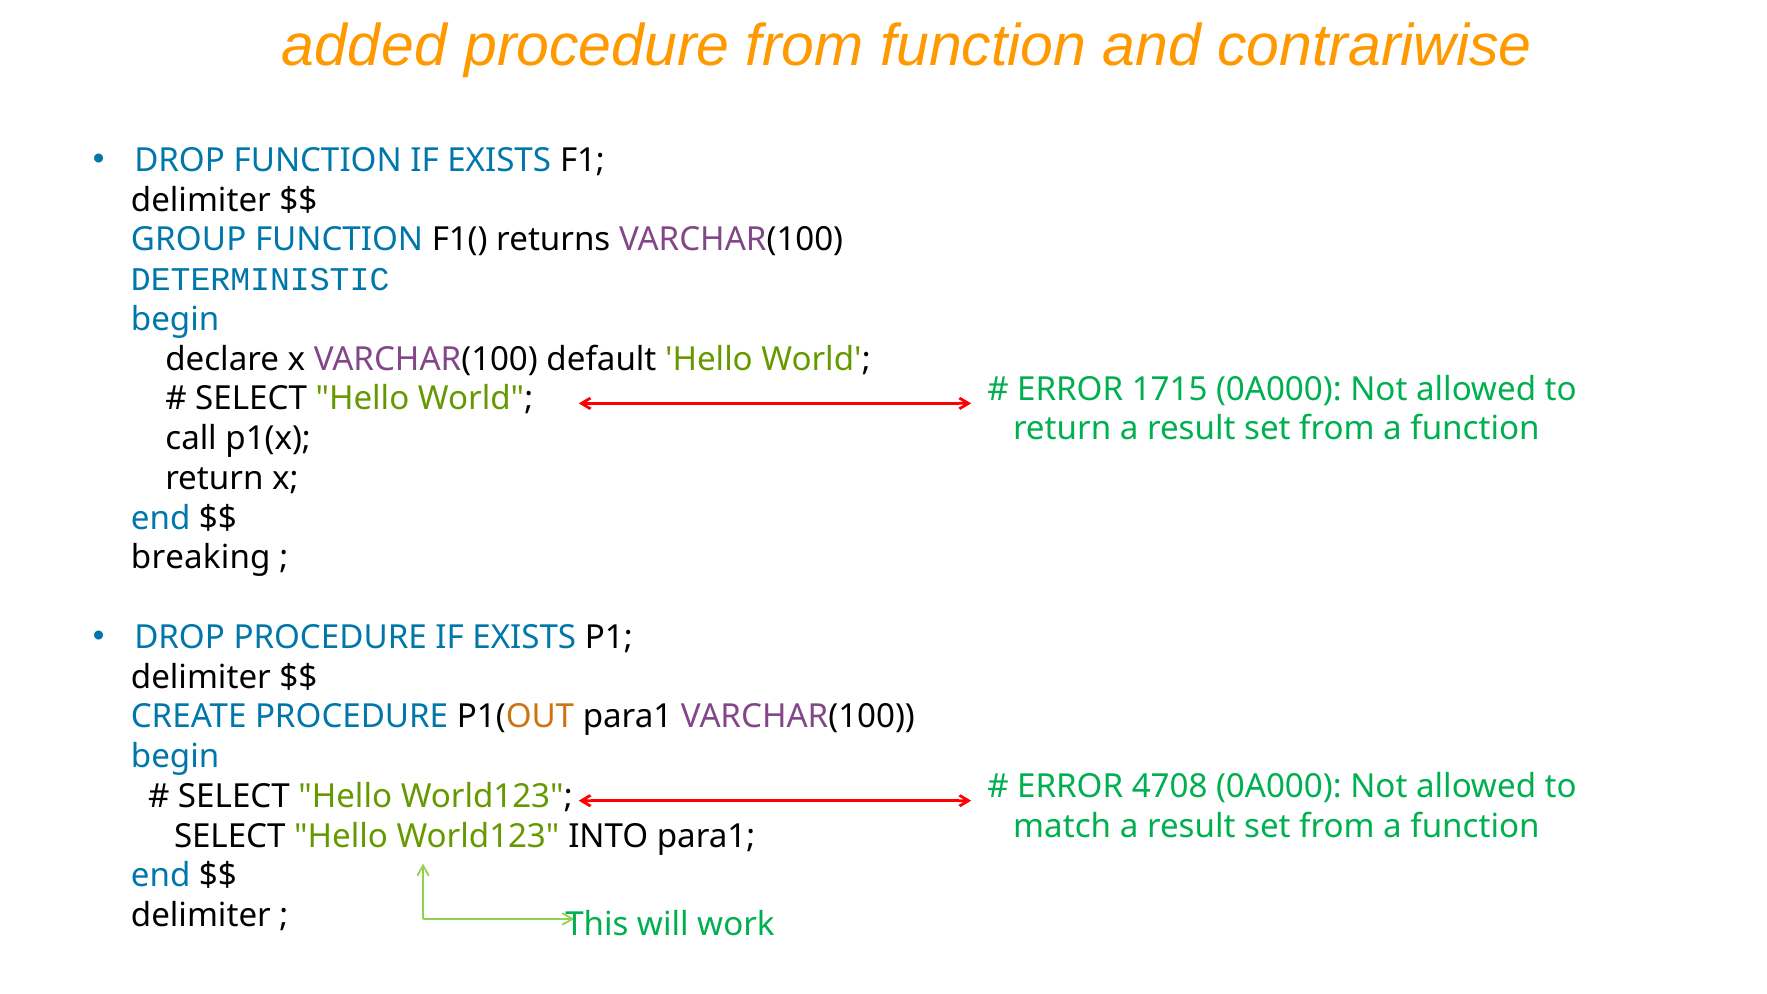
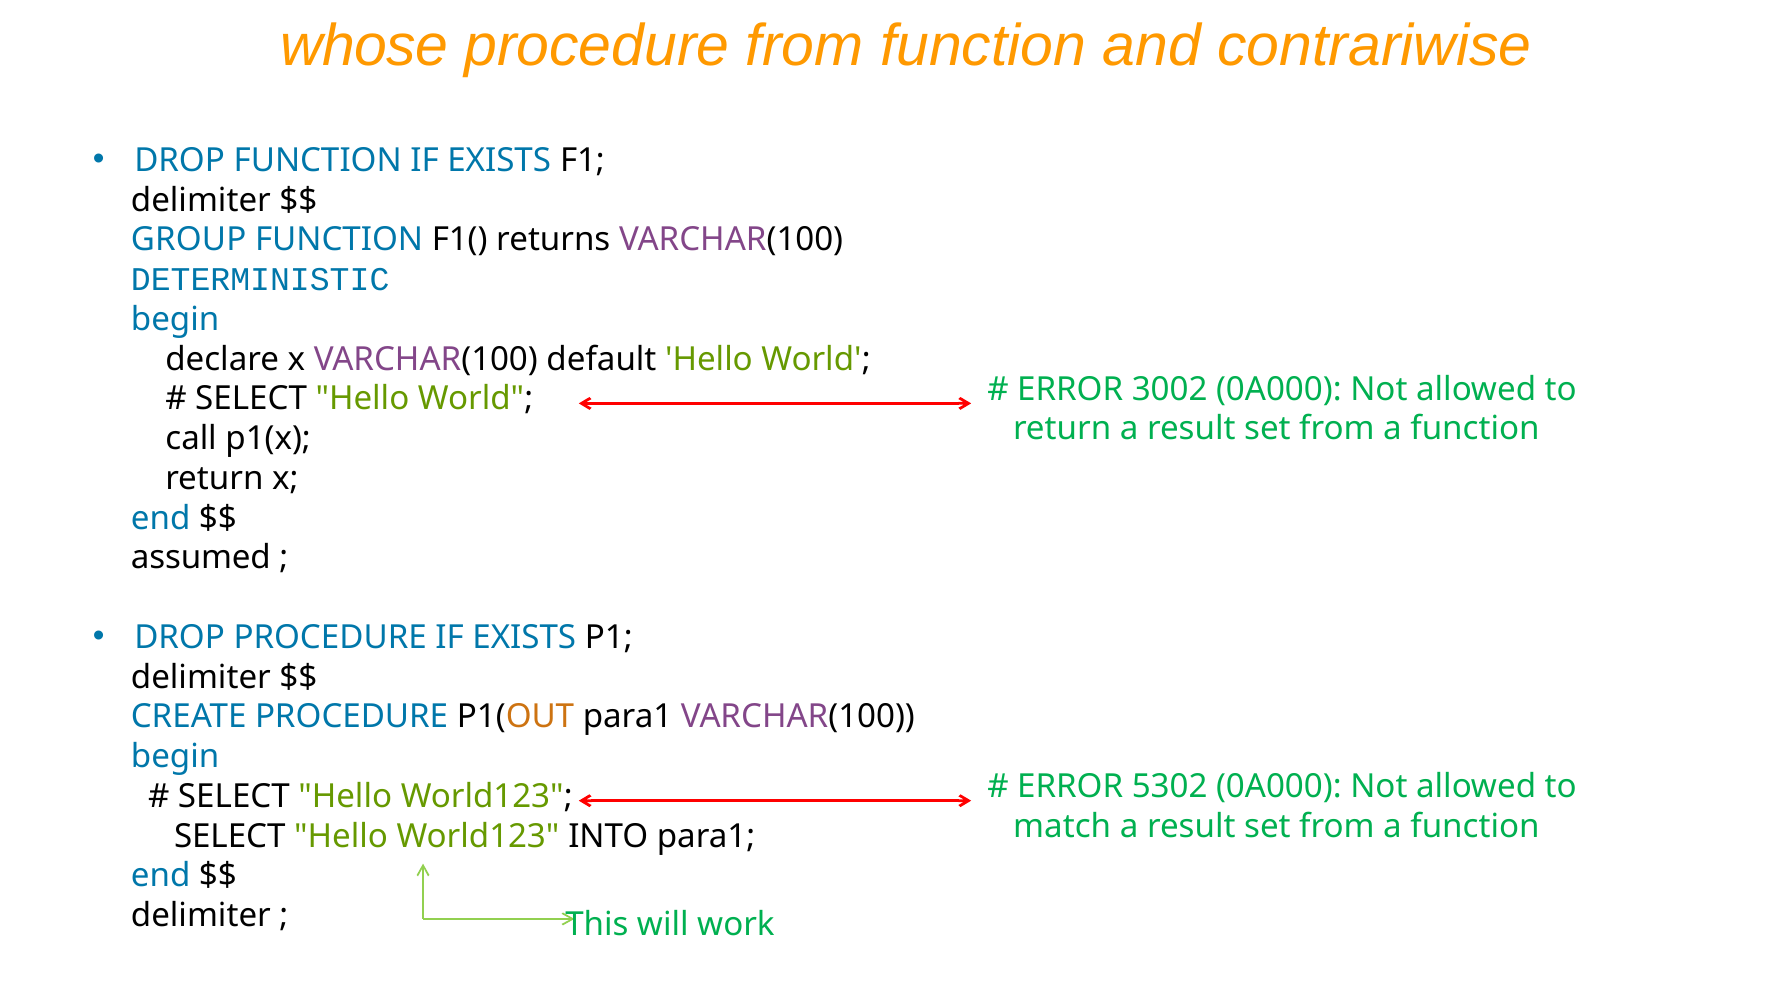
added: added -> whose (365, 46)
1715: 1715 -> 3002 (1170, 389)
breaking: breaking -> assumed (201, 558)
4708: 4708 -> 5302 (1170, 787)
